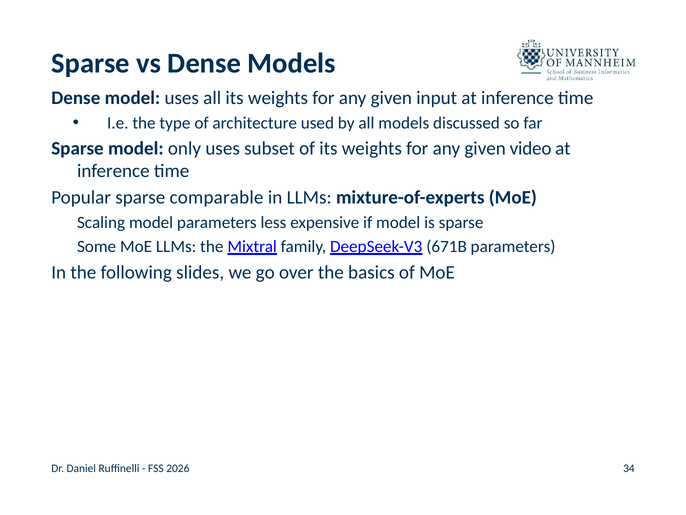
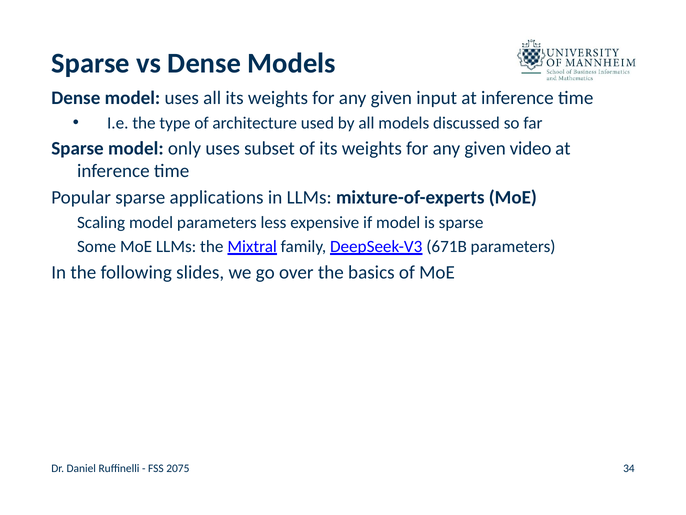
comparable: comparable -> applications (217, 197)
2026: 2026 -> 2075 (178, 468)
